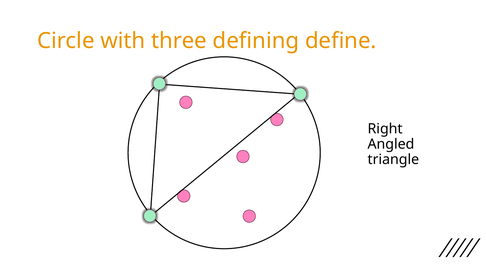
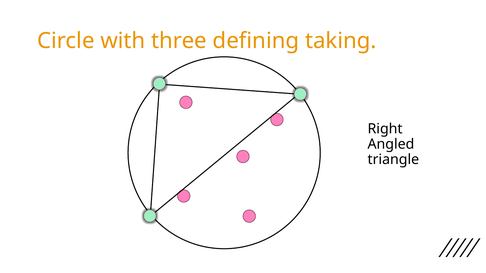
define: define -> taking (341, 41)
